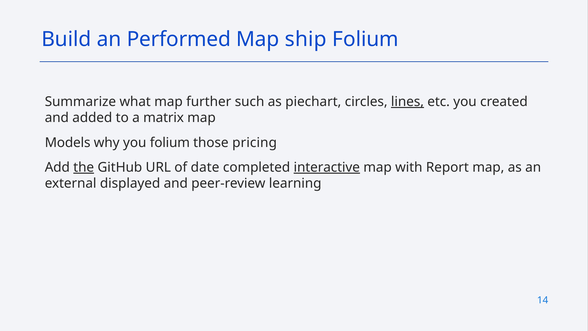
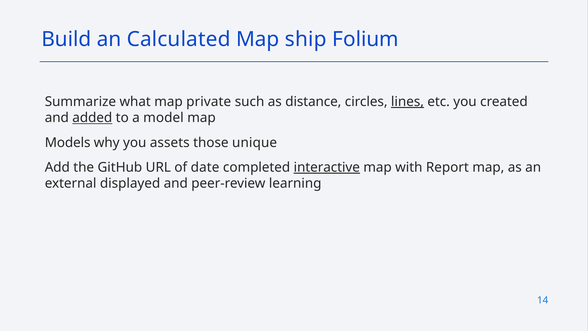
Performed: Performed -> Calculated (179, 39)
further: further -> private (209, 102)
piechart: piechart -> distance (313, 102)
added underline: none -> present (92, 118)
matrix: matrix -> model (163, 118)
you folium: folium -> assets (170, 142)
pricing: pricing -> unique (255, 142)
the underline: present -> none (84, 167)
